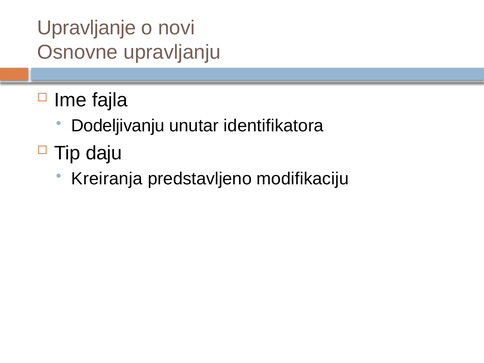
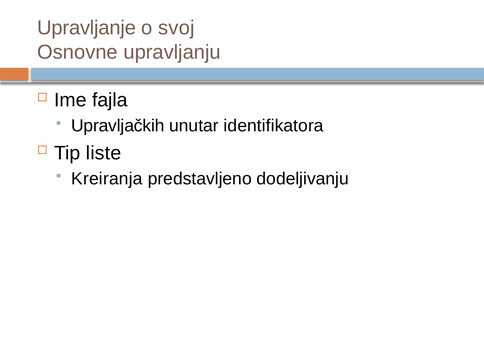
novi: novi -> svoj (176, 28)
Dodeljivanju: Dodeljivanju -> Upravljačkih (118, 126)
daju: daju -> liste (104, 153)
modifikaciju: modifikaciju -> dodeljivanju (303, 179)
